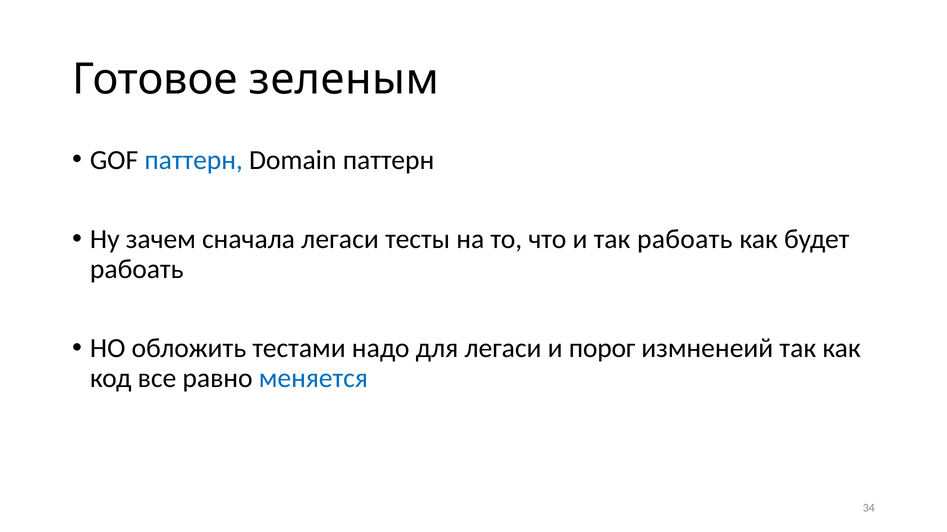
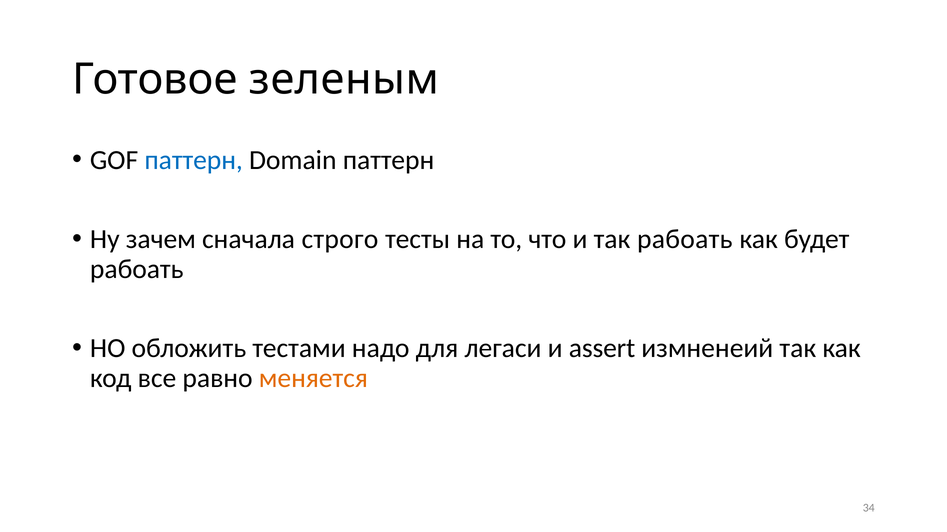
сначала легаси: легаси -> строго (340, 240)
порог: порог -> assert (602, 349)
меняется colour: blue -> orange (313, 379)
